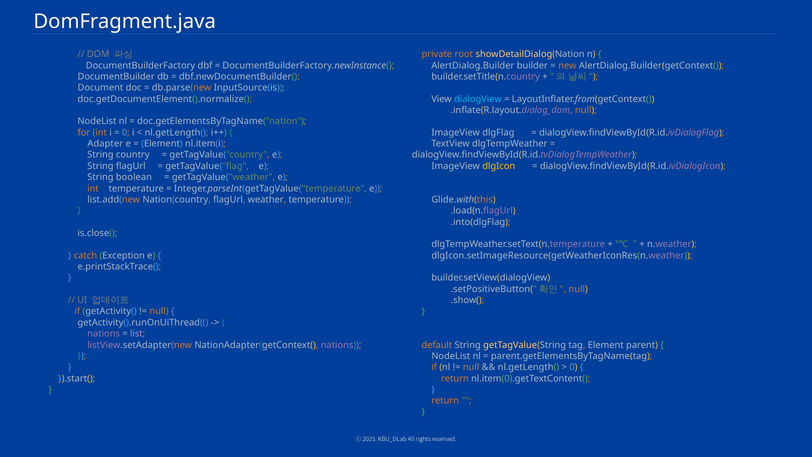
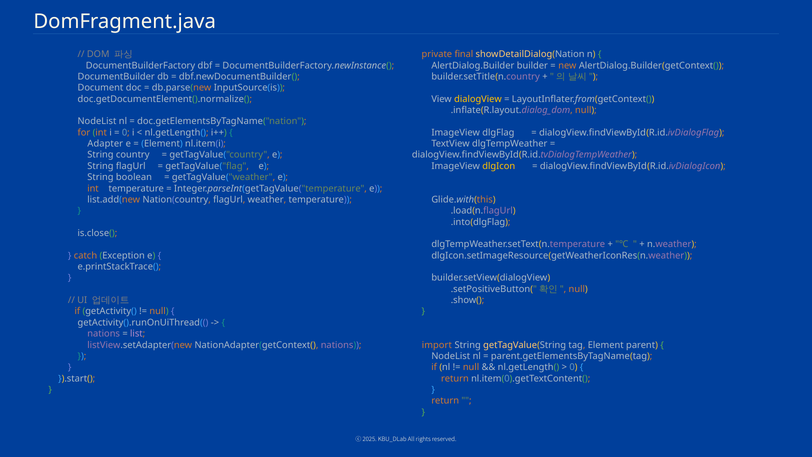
root: root -> final (464, 54)
dialogView colour: light blue -> yellow (478, 99)
default: default -> import (437, 345)
